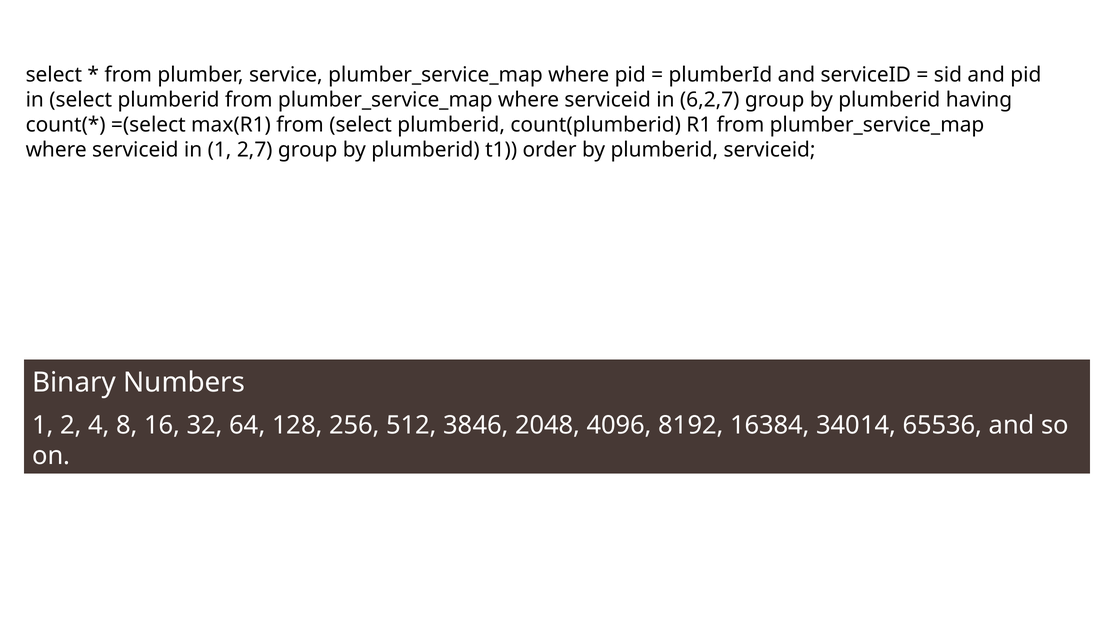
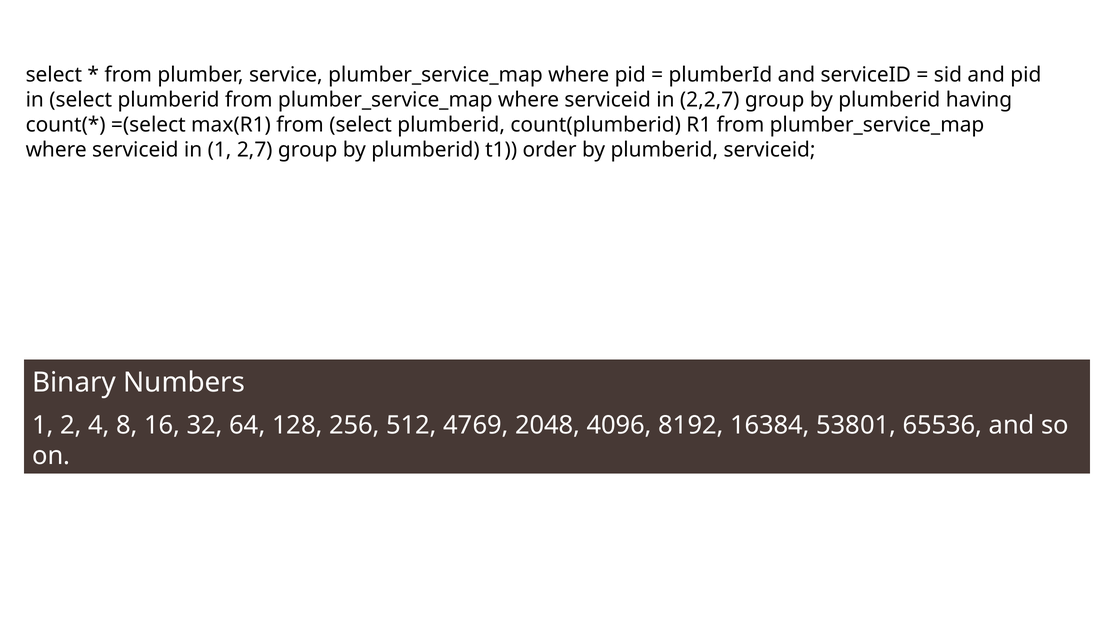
6,2,7: 6,2,7 -> 2,2,7 (710, 100)
3846: 3846 -> 4769 (476, 425)
34014: 34014 -> 53801 (856, 425)
